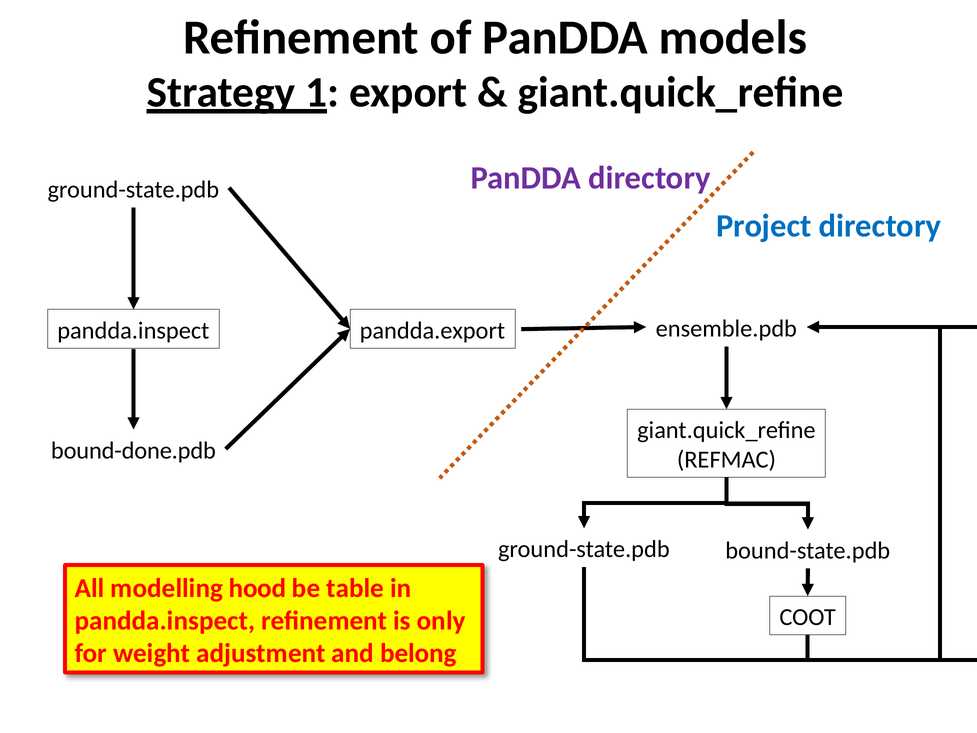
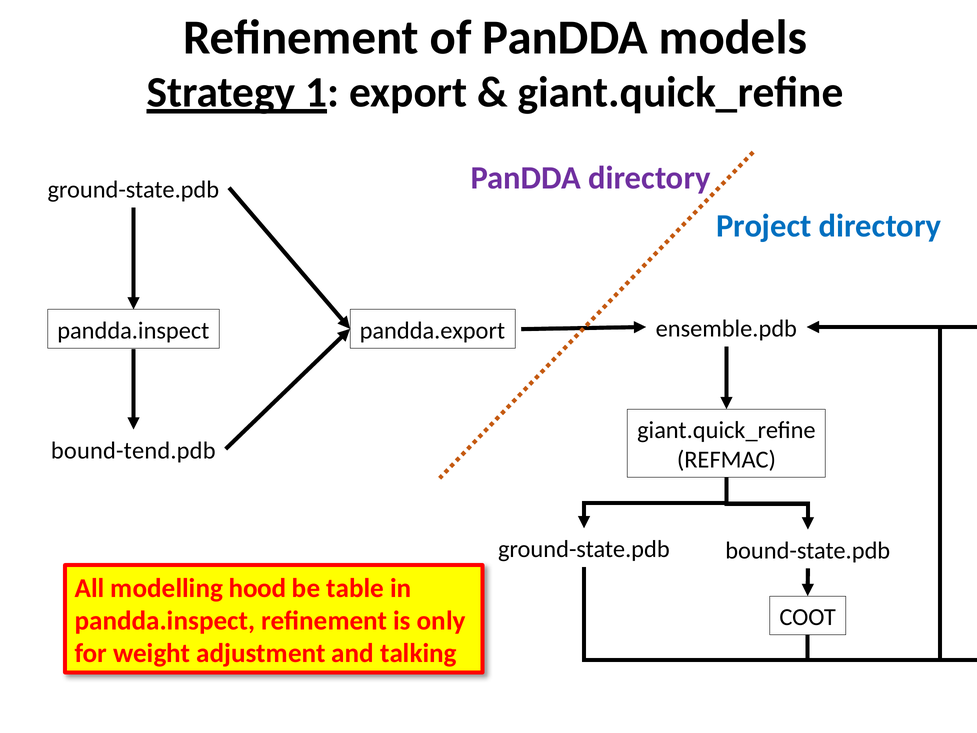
bound-done.pdb: bound-done.pdb -> bound-tend.pdb (133, 451)
belong: belong -> talking (418, 653)
